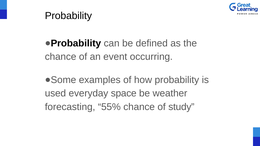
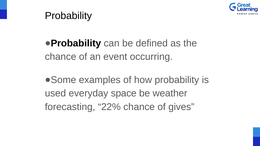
55%: 55% -> 22% (109, 107)
study: study -> gives (181, 107)
